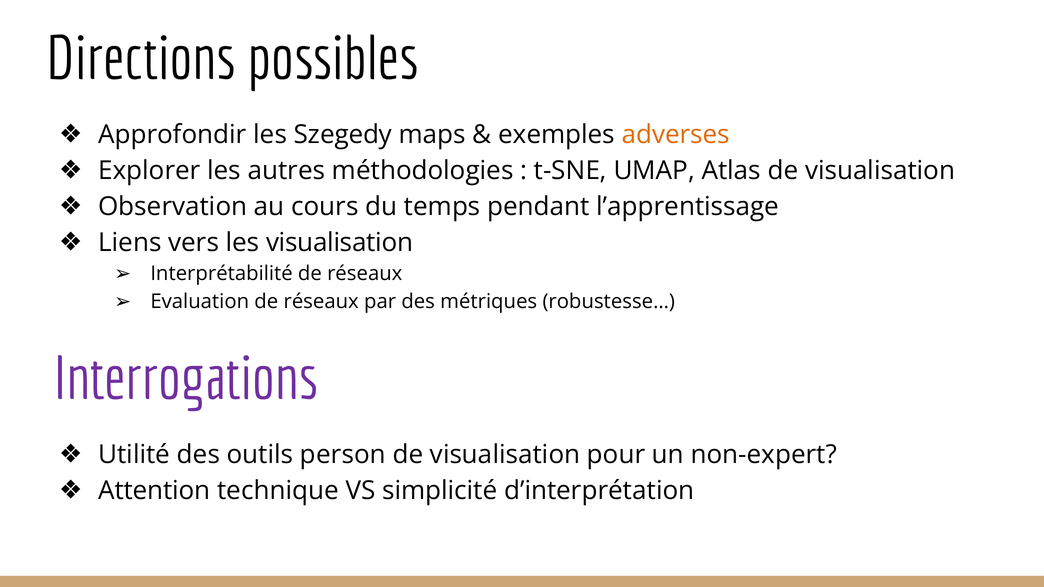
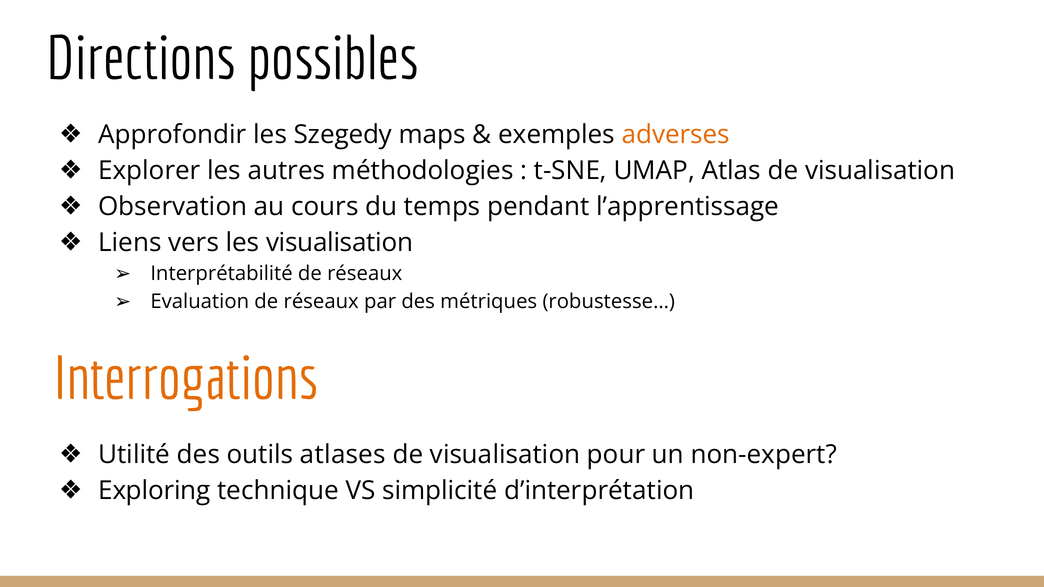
Interrogations colour: purple -> orange (187, 379)
person: person -> atlases (343, 455)
Attention: Attention -> Exploring (154, 491)
